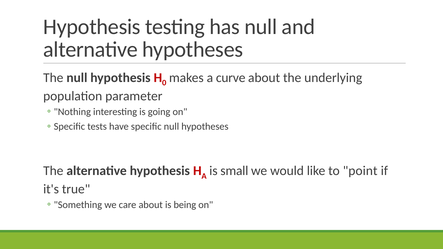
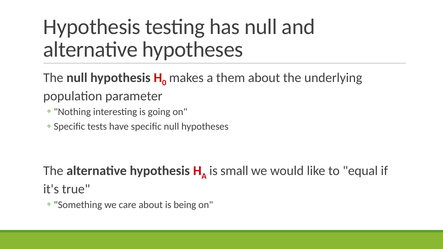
curve: curve -> them (231, 78)
point: point -> equal (360, 171)
